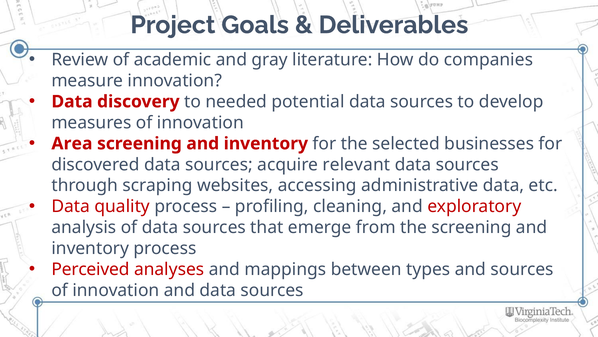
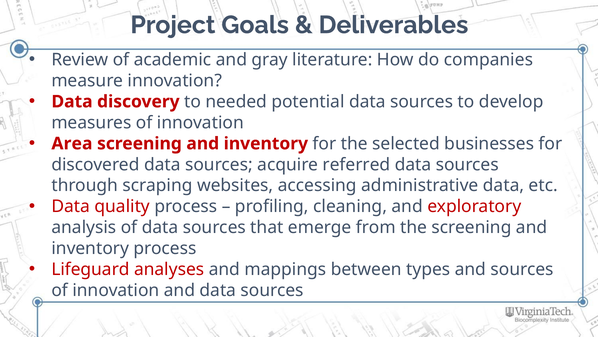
relevant: relevant -> referred (356, 164)
Perceived: Perceived -> Lifeguard (90, 269)
